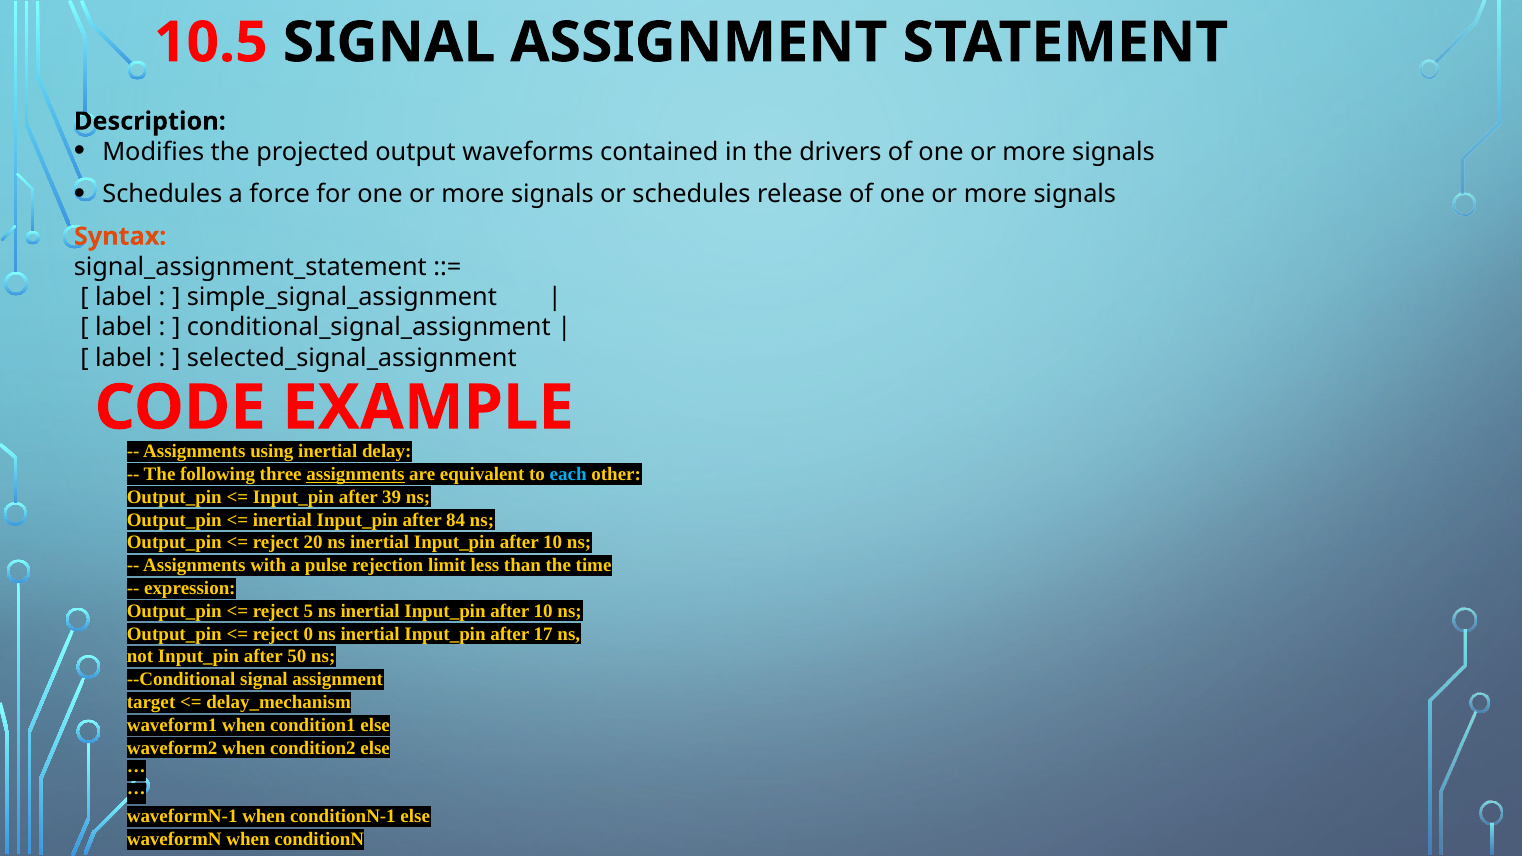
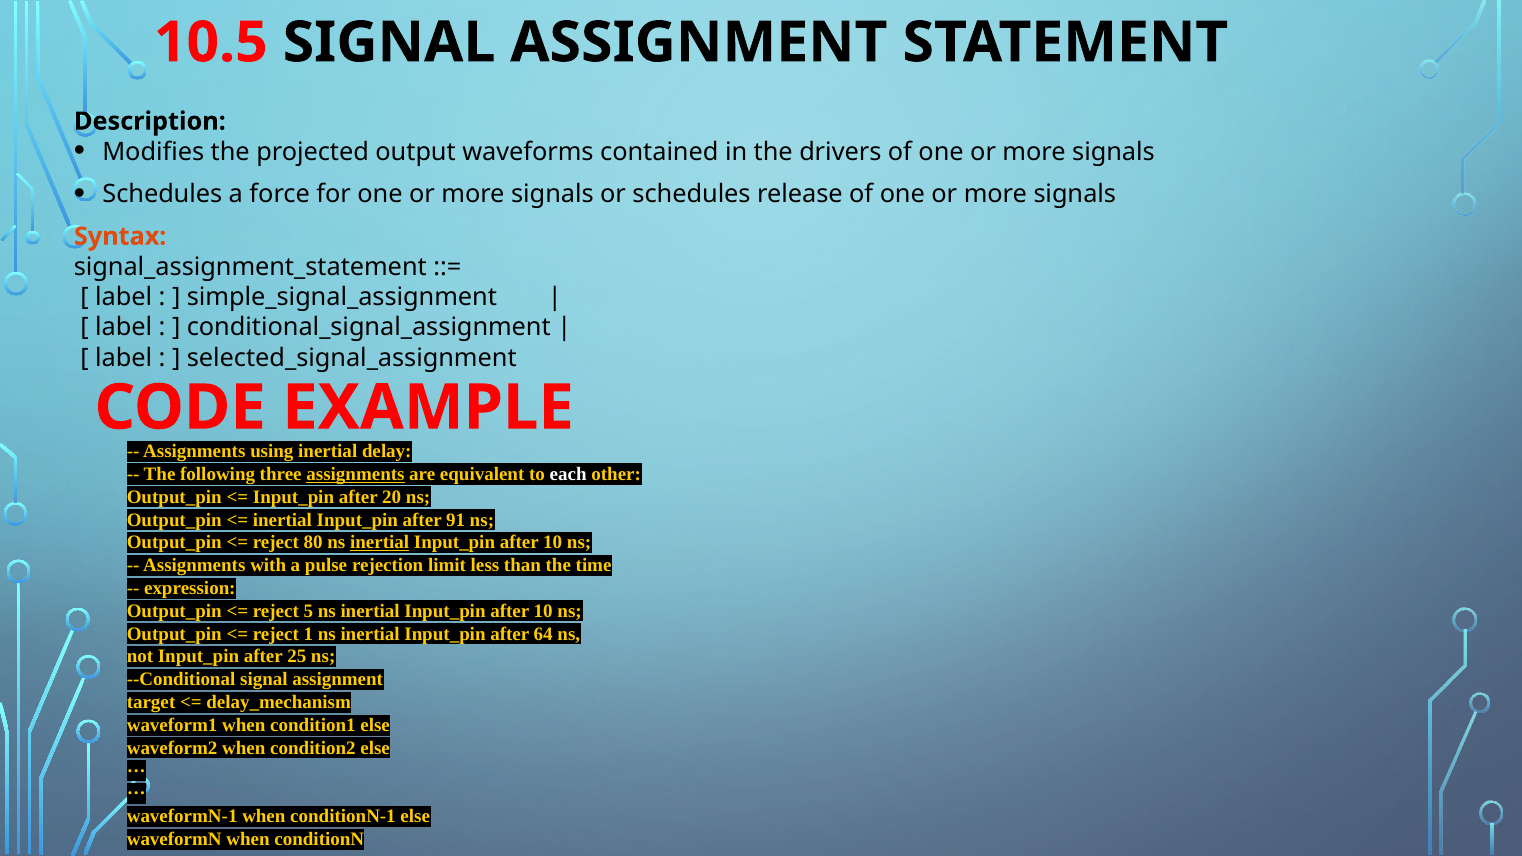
each colour: light blue -> white (568, 474)
39: 39 -> 20 (392, 497)
84: 84 -> 91 (456, 520)
20: 20 -> 80 (313, 543)
inertial underline: none -> present (380, 543)
0: 0 -> 1 (308, 634)
17: 17 -> 64 (543, 634)
50: 50 -> 25 (297, 657)
